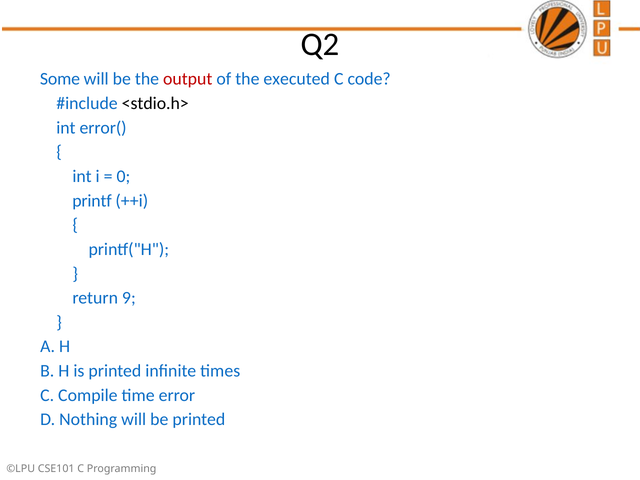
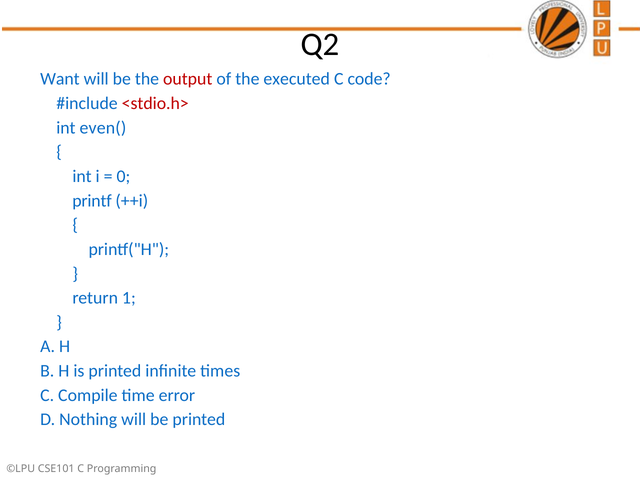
Some: Some -> Want (60, 79)
<stdio.h> colour: black -> red (155, 103)
error(: error( -> even( (103, 128)
9: 9 -> 1 (129, 298)
